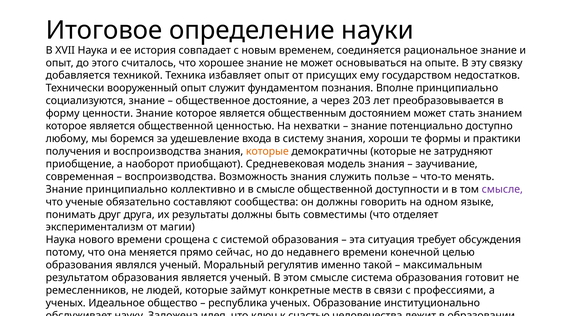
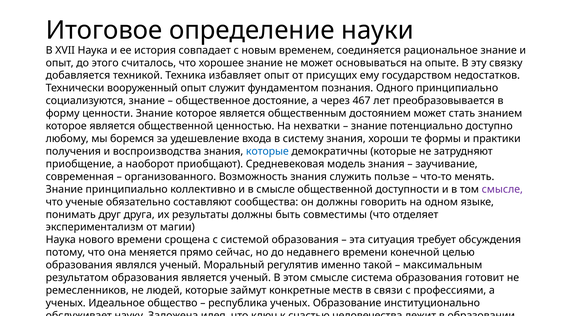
Вполне: Вполне -> Одного (395, 88)
203: 203 -> 467 (362, 101)
которые colour: orange -> blue (267, 151)
воспроизводства: воспроизводства -> организованного (170, 176)
